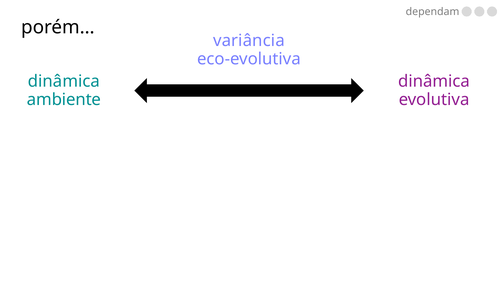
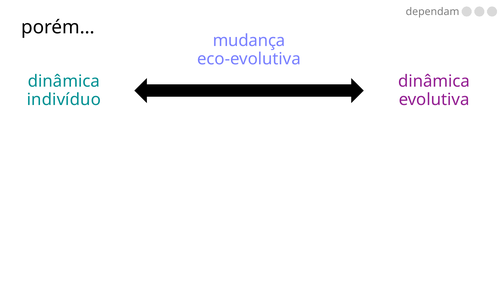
variância: variância -> mudança (249, 41)
ambiente: ambiente -> indivíduo (64, 100)
